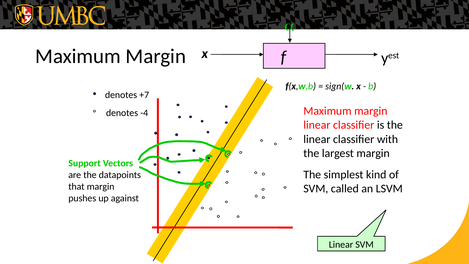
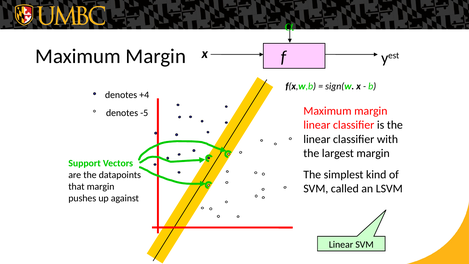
+7: +7 -> +4 (144, 95)
-4: -4 -> -5 (144, 113)
